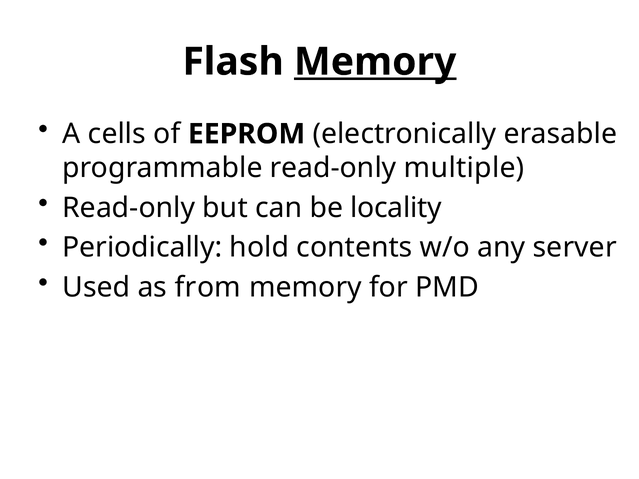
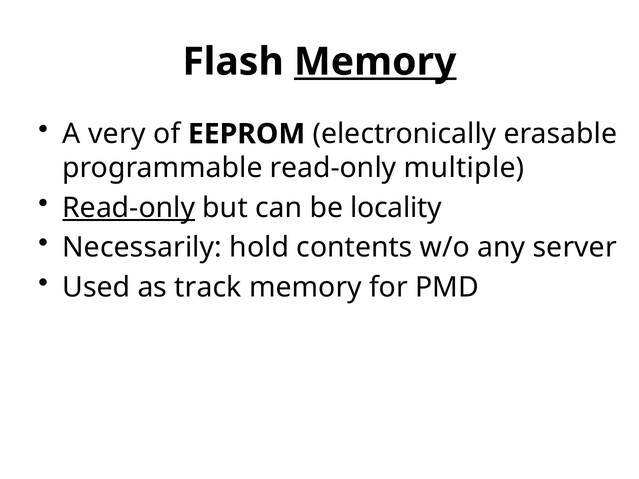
cells: cells -> very (117, 134)
Read-only underline: none -> present (129, 208)
Periodically: Periodically -> Necessarily (142, 248)
from: from -> track (208, 287)
